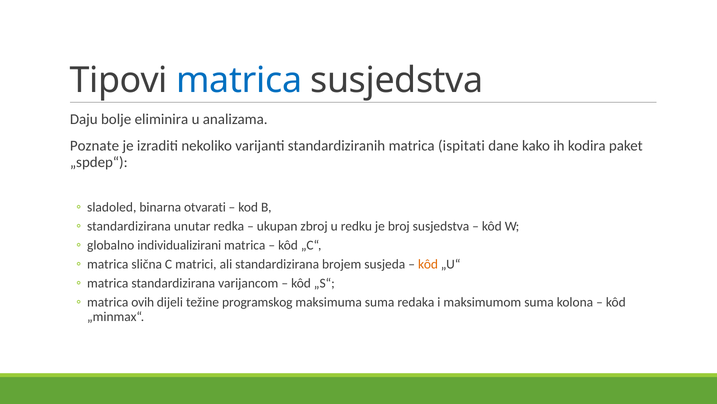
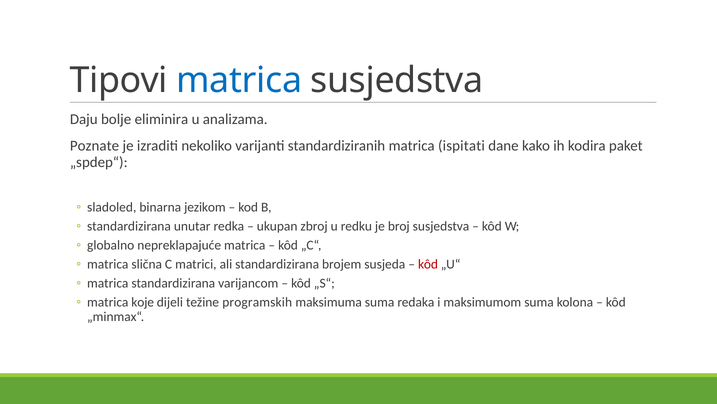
otvarati: otvarati -> jezikom (205, 207)
individualizirani: individualizirani -> nepreklapajuće (179, 245)
kôd colour: orange -> red (428, 264)
ovih: ovih -> koje (143, 302)
programskog: programskog -> programskih (257, 302)
